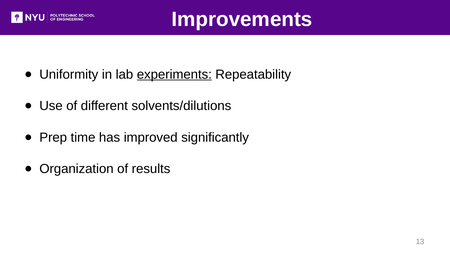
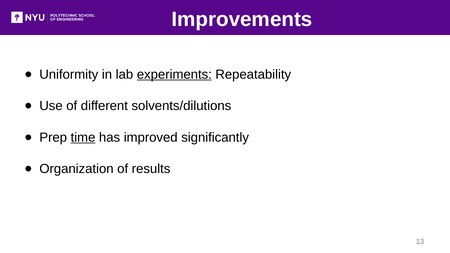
time underline: none -> present (83, 137)
